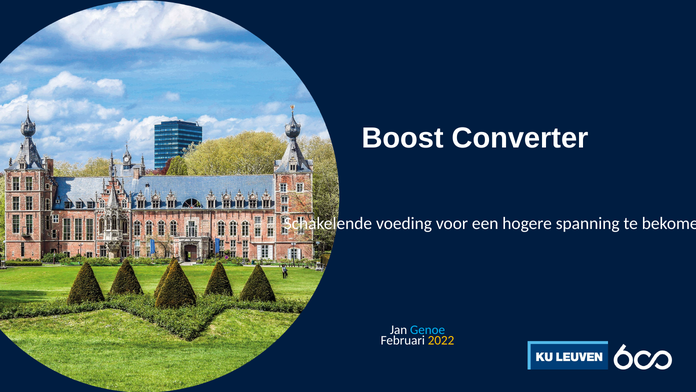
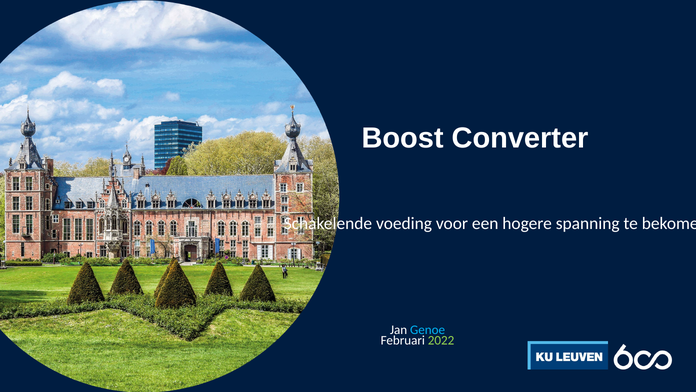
2022 colour: yellow -> light green (441, 340)
